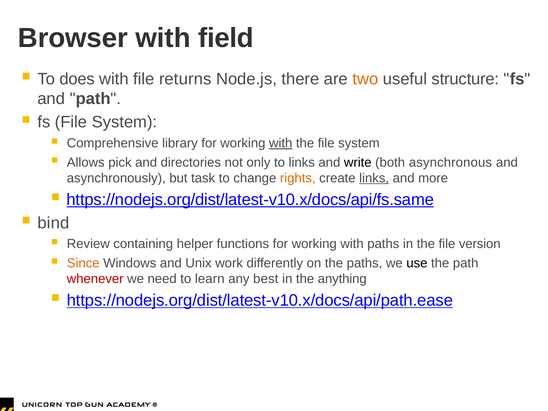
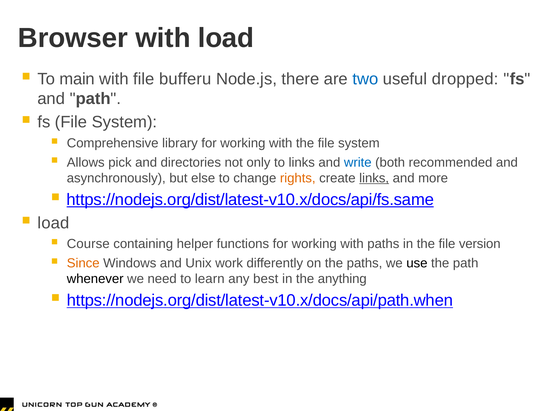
with field: field -> load (226, 38)
does: does -> main (77, 79)
returns: returns -> bufferu (185, 79)
two colour: orange -> blue (365, 79)
structure: structure -> dropped (465, 79)
with underline: present -> none (281, 143)
write colour: black -> blue (358, 162)
asynchronous: asynchronous -> recommended (451, 162)
task: task -> else (203, 178)
bind: bind -> load (54, 223)
Review: Review -> Course (88, 244)
whenever colour: red -> black (95, 279)
https://nodejs.org/dist/latest-v10.x/docs/api/path.ease: https://nodejs.org/dist/latest-v10.x/docs/api/path.ease -> https://nodejs.org/dist/latest-v10.x/docs/api/path.when (260, 301)
